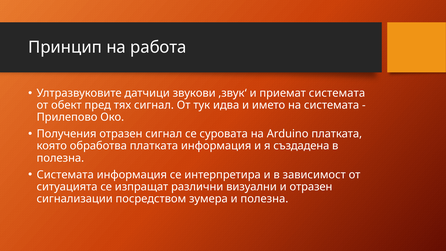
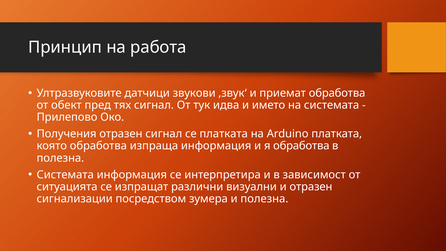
приемат системата: системата -> обработва (337, 93)
се суровата: суровата -> платката (224, 134)
обработва платката: платката -> изпраща (154, 146)
я създадена: създадена -> обработва (301, 146)
